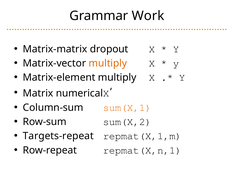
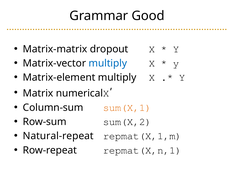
Work: Work -> Good (148, 16)
multiply colour: orange -> blue (108, 63)
Targets-repeat: Targets-repeat -> Natural-repeat (58, 136)
